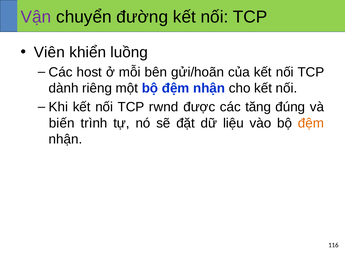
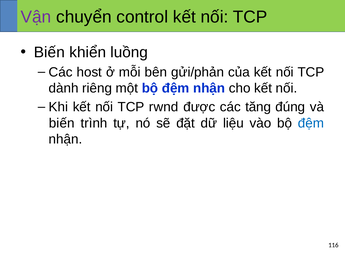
đường: đường -> control (142, 17)
Viên: Viên -> Biến (49, 52)
gửi/hoãn: gửi/hoãn -> gửi/phản (198, 72)
đệm colour: orange -> blue (311, 123)
